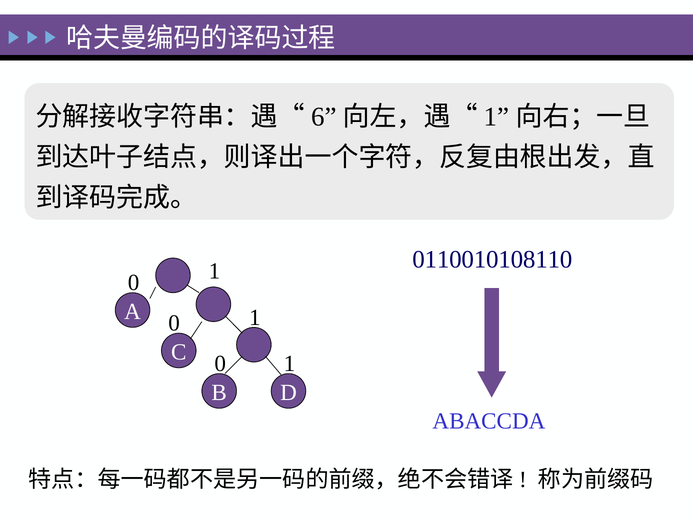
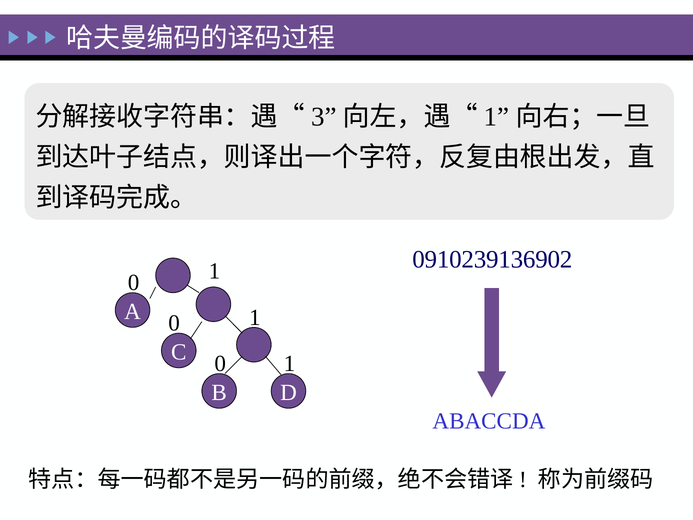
6: 6 -> 3 (324, 117)
0110010108110: 0110010108110 -> 0910239136902 (492, 260)
